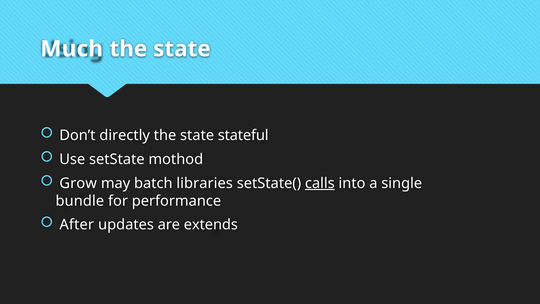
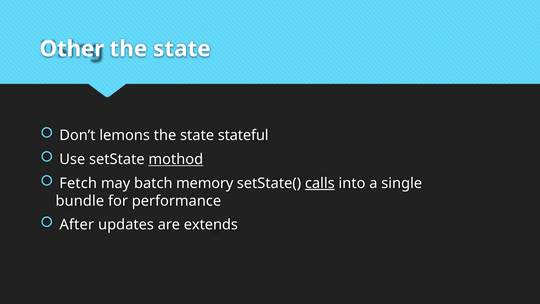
Much: Much -> Other (72, 49)
directly: directly -> lemons (125, 135)
mothod underline: none -> present (176, 159)
Grow: Grow -> Fetch (78, 183)
libraries: libraries -> memory (205, 183)
